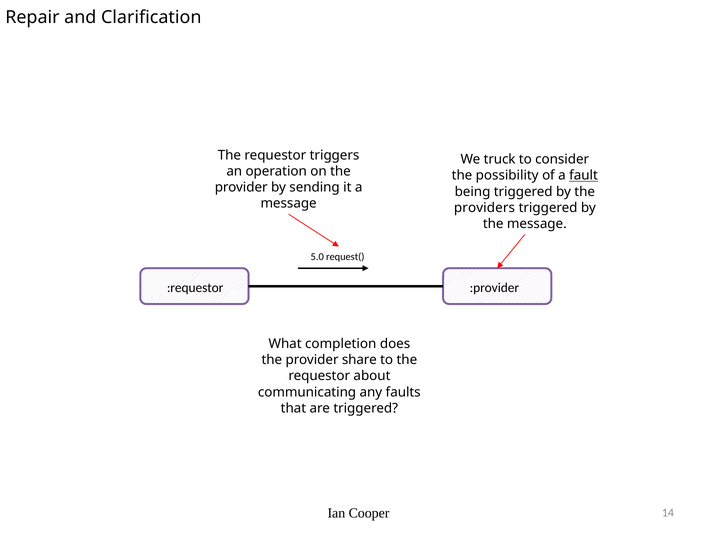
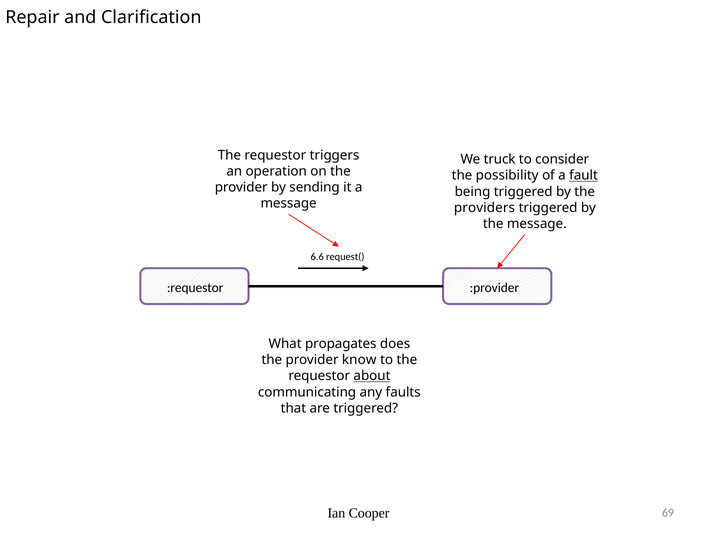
5.0: 5.0 -> 6.6 (317, 257)
completion: completion -> propagates (341, 344)
share: share -> know (359, 360)
about underline: none -> present (372, 377)
14: 14 -> 69 (668, 513)
